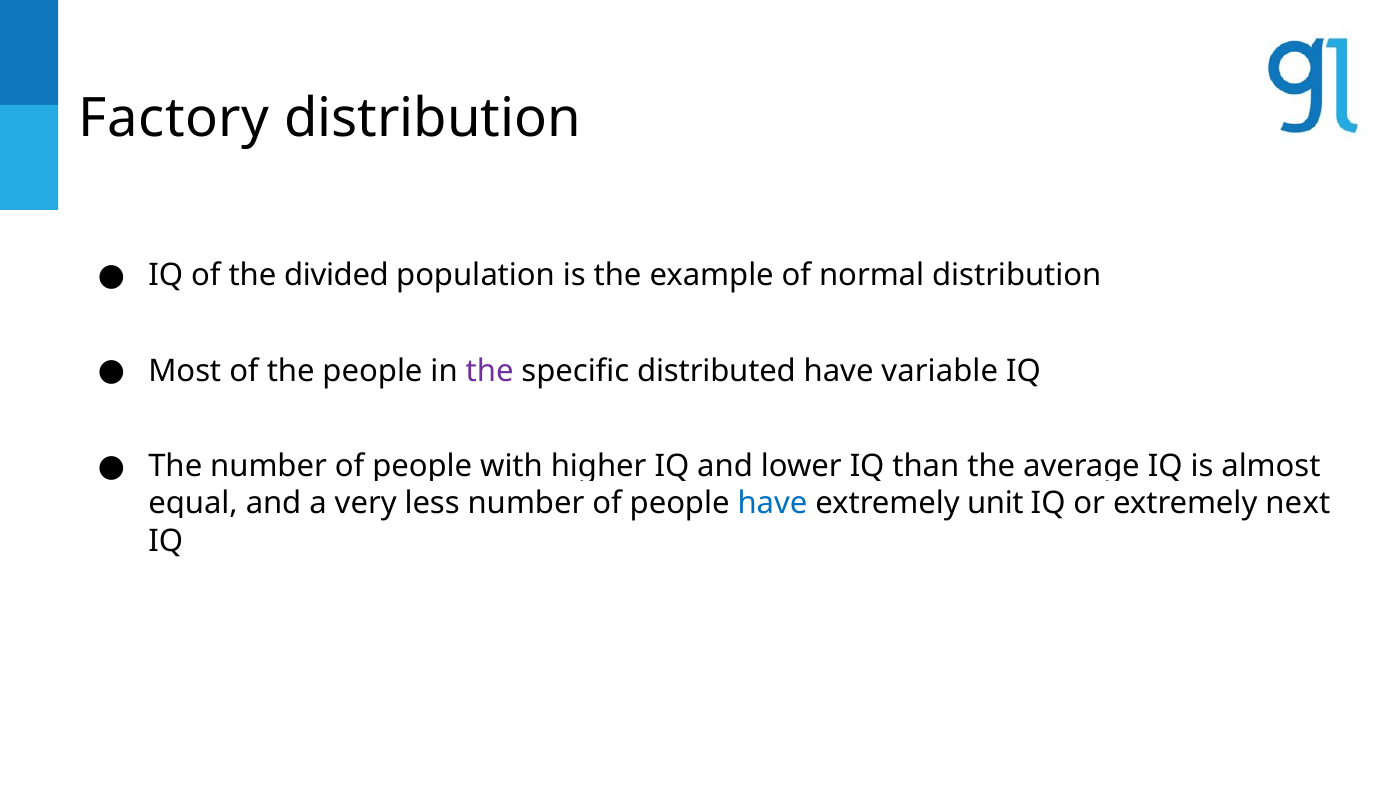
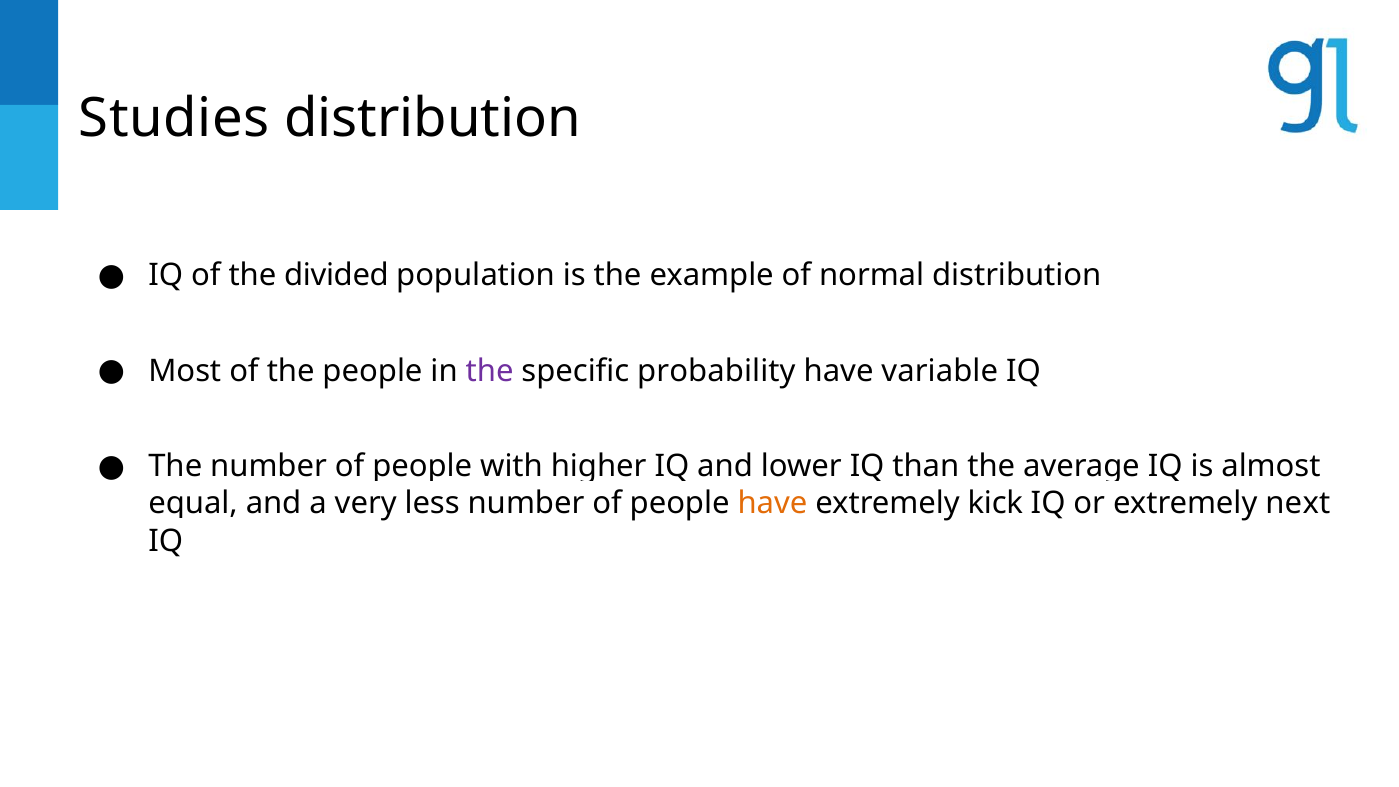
Factory: Factory -> Studies (174, 119)
distributed: distributed -> probability (716, 371)
have colour: blue -> orange (772, 504)
unit: unit -> kick (995, 504)
